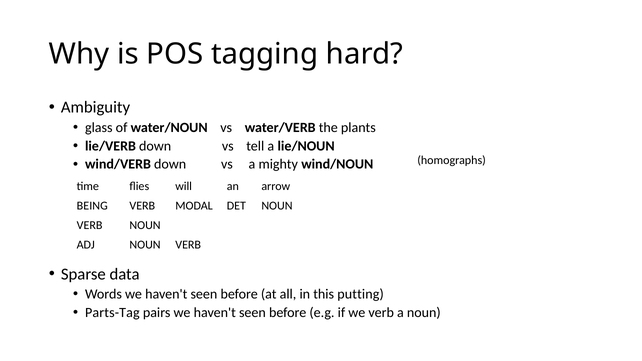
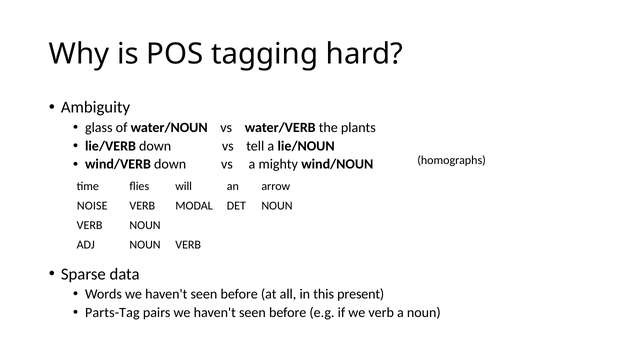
BEING: BEING -> NOISE (92, 206)
putting: putting -> present (361, 294)
